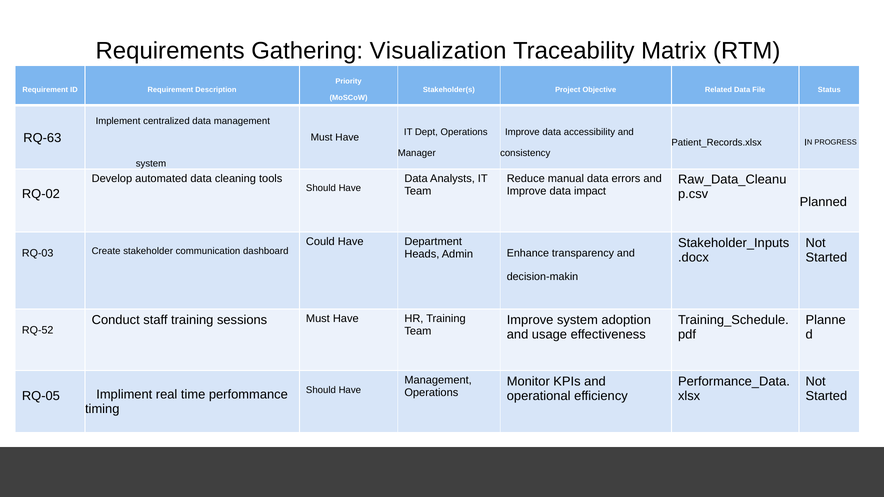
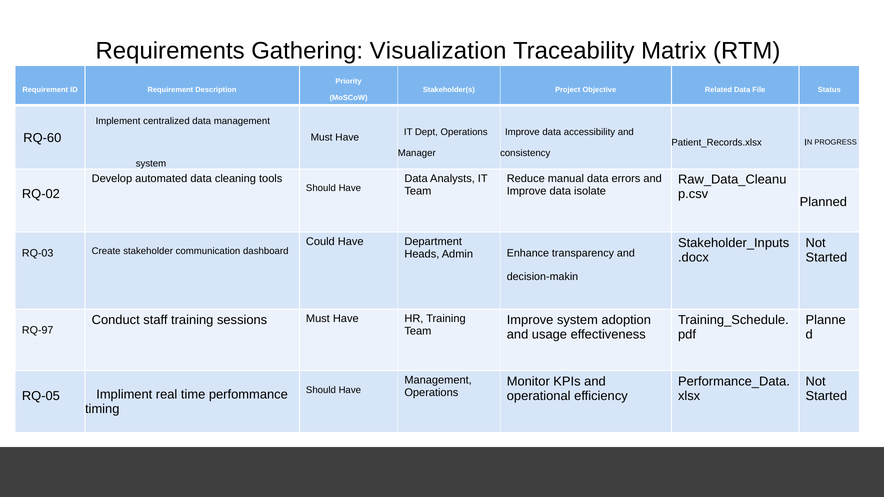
RQ-63: RQ-63 -> RQ-60 (42, 138)
impact: impact -> isolate (590, 191)
RQ-52: RQ-52 -> RQ-97 (38, 330)
